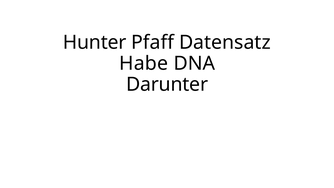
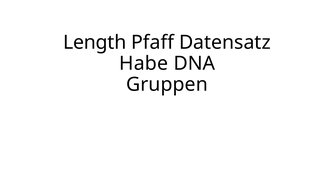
Hunter: Hunter -> Length (95, 42)
Darunter: Darunter -> Gruppen (167, 84)
